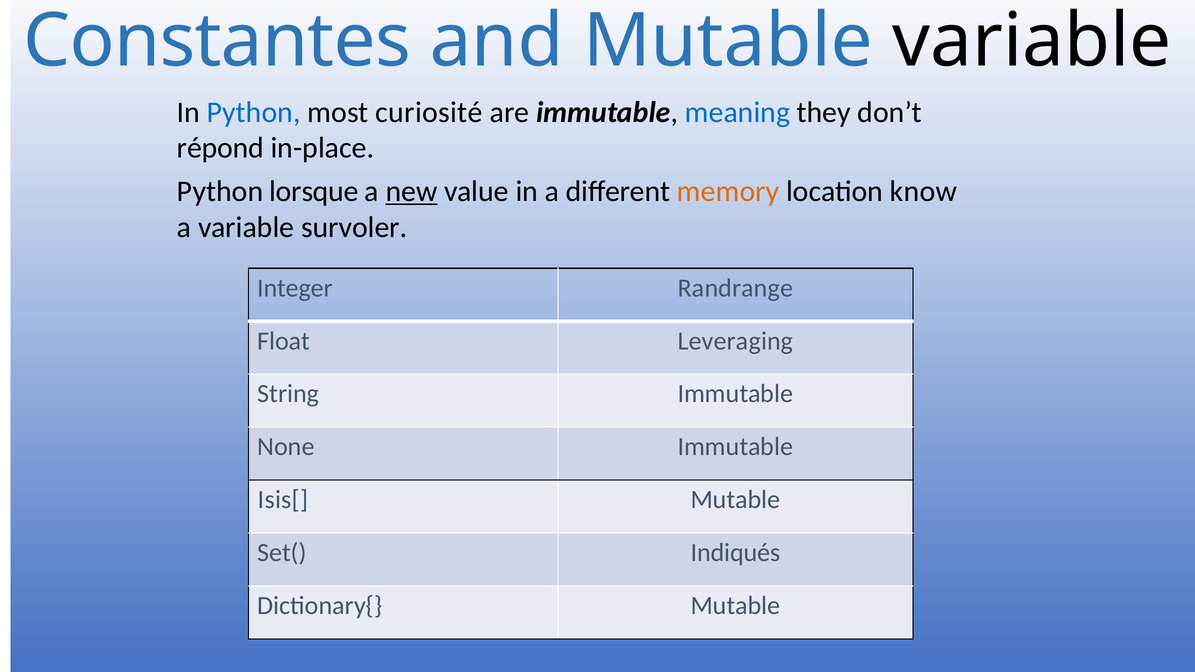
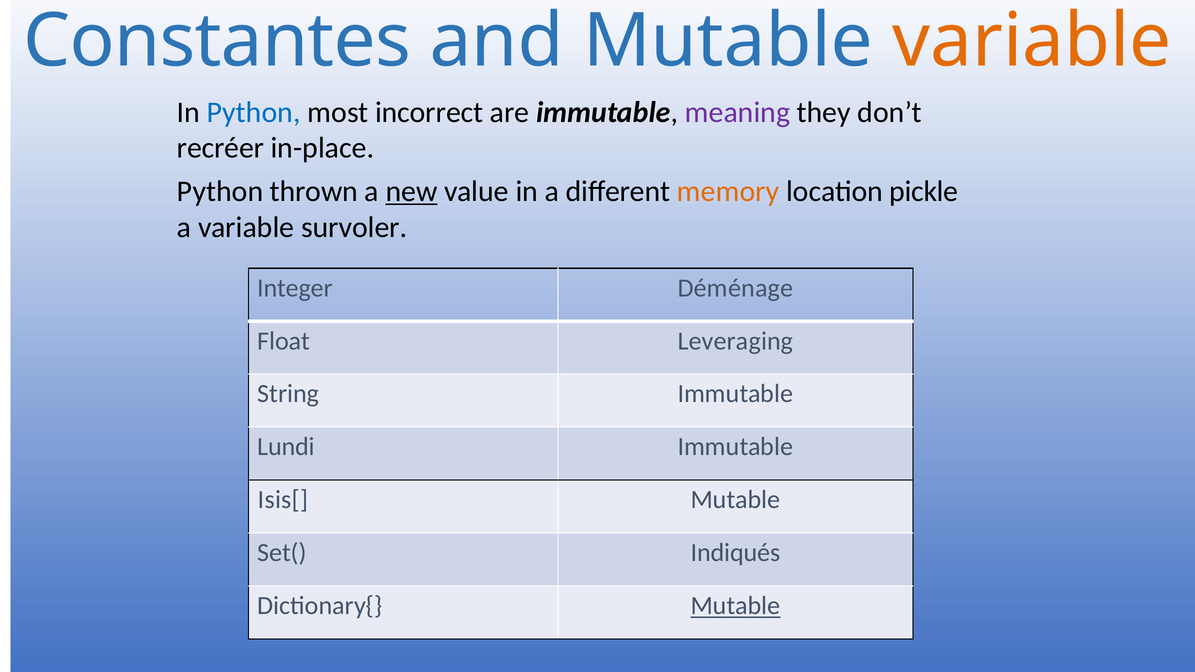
variable colour: black -> orange (1032, 41)
curiosité: curiosité -> incorrect (429, 112)
meaning colour: blue -> purple (737, 112)
répond: répond -> recréer (221, 148)
lorsque: lorsque -> thrown (314, 191)
know: know -> pickle (924, 191)
Randrange: Randrange -> Déménage (735, 288)
None: None -> Lundi (286, 447)
Mutable underline: none -> present (735, 606)
